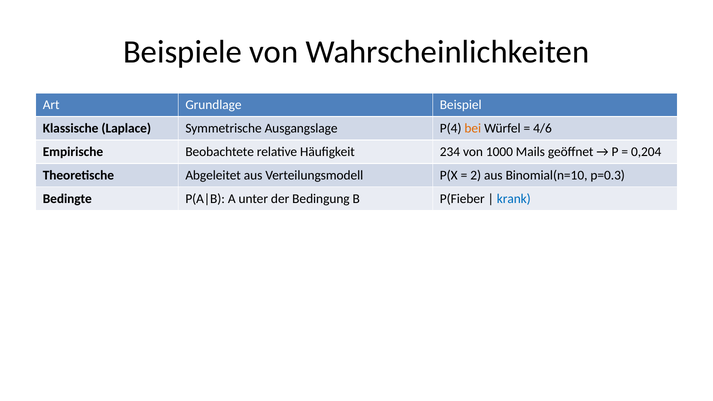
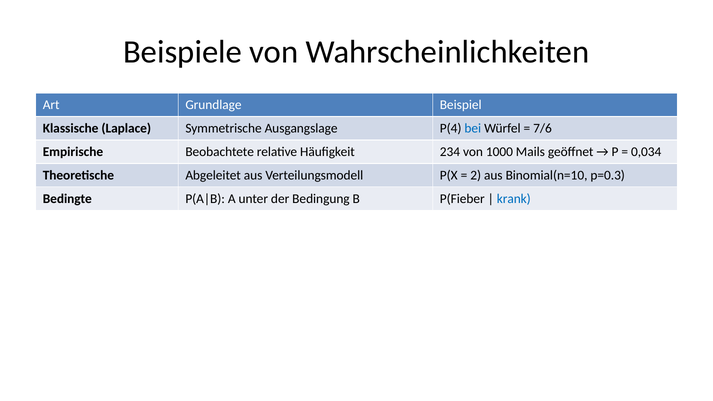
bei colour: orange -> blue (473, 128)
4/6: 4/6 -> 7/6 (542, 128)
0,204: 0,204 -> 0,034 (646, 152)
